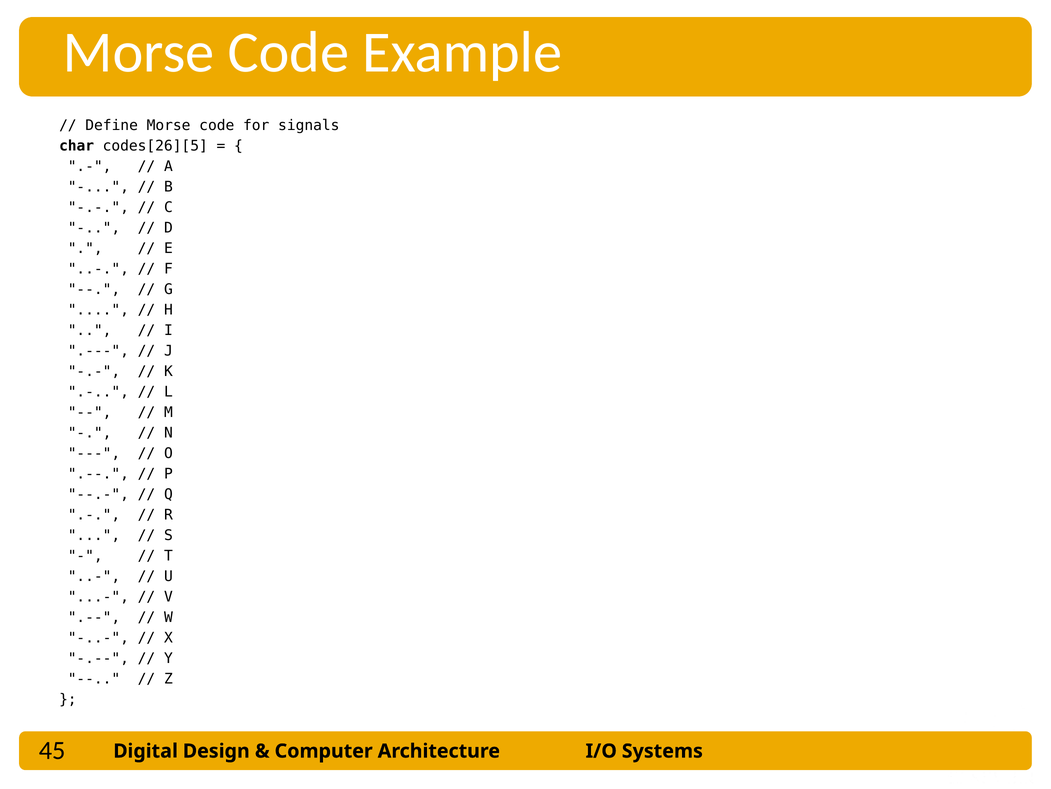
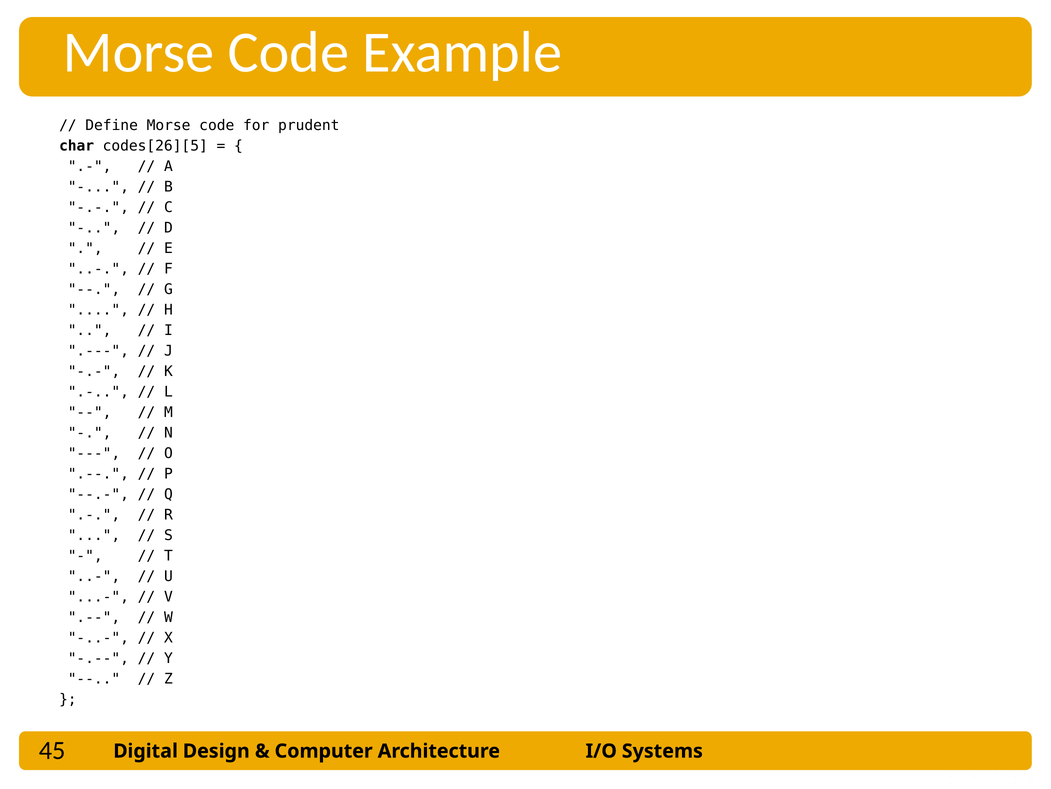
signals: signals -> prudent (309, 125)
